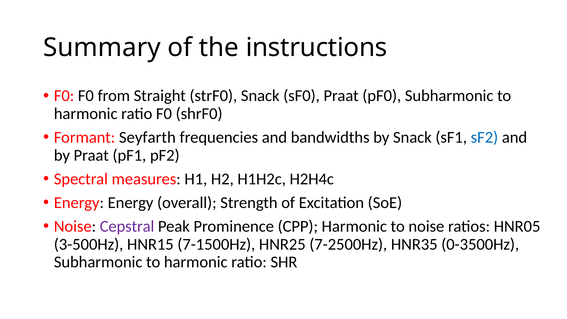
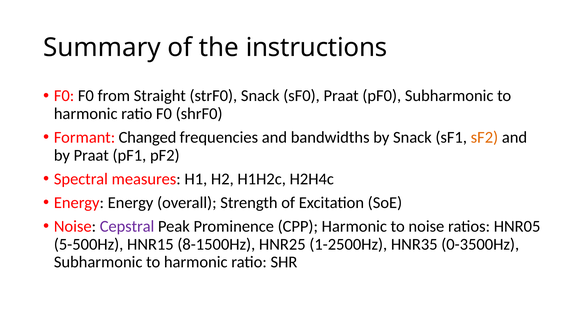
Seyfarth: Seyfarth -> Changed (147, 137)
sF2 colour: blue -> orange (484, 137)
3-500Hz: 3-500Hz -> 5-500Hz (89, 244)
7-1500Hz: 7-1500Hz -> 8-1500Hz (216, 244)
7-2500Hz: 7-2500Hz -> 1-2500Hz (348, 244)
